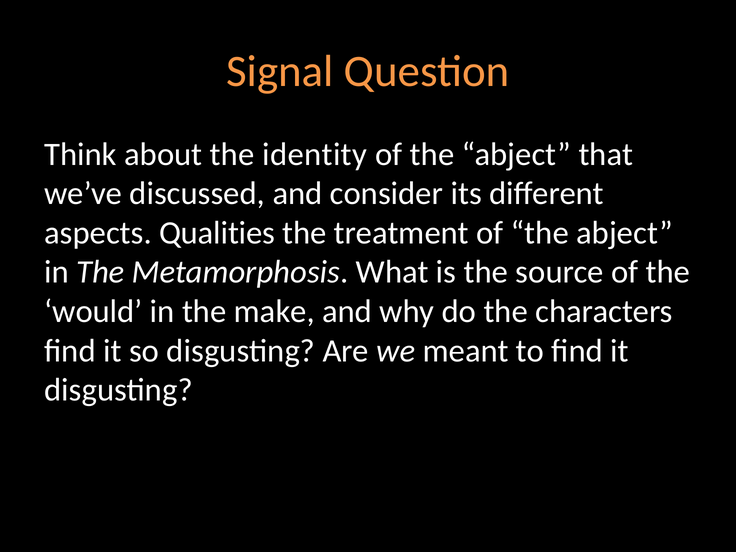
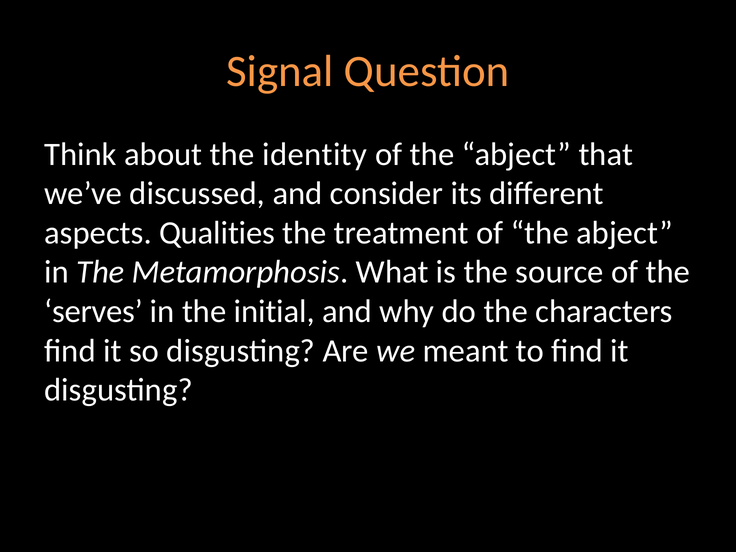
would: would -> serves (93, 311)
make: make -> initial (274, 311)
